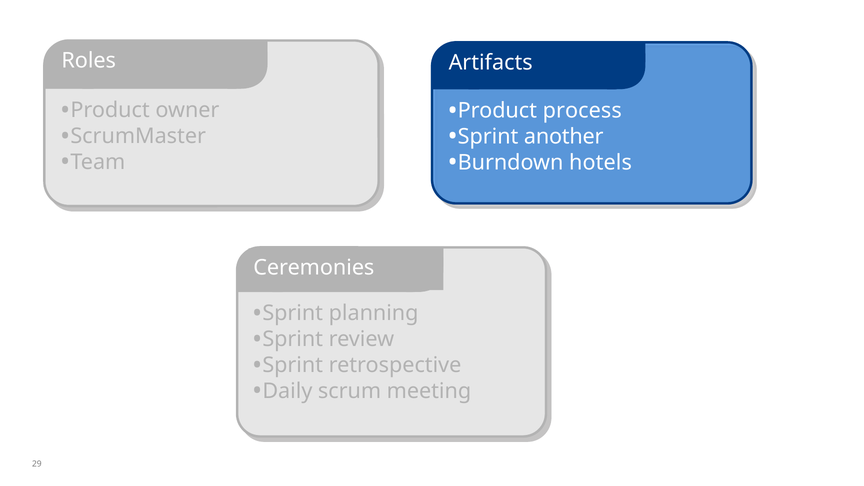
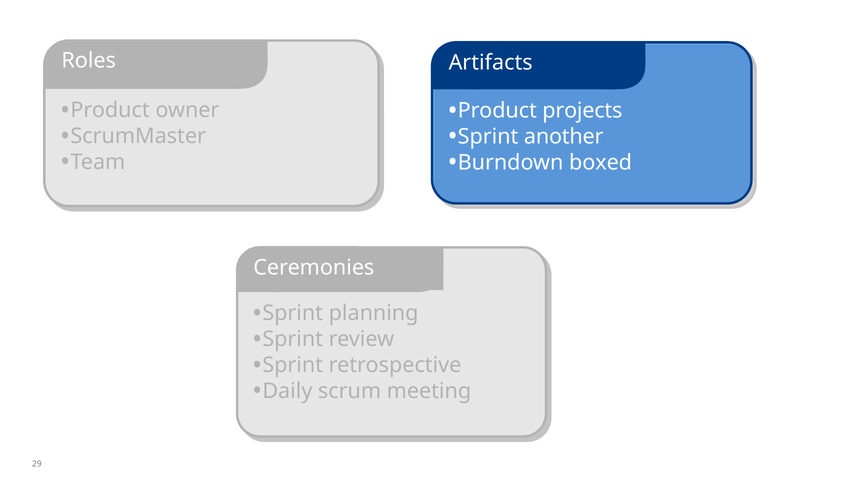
process: process -> projects (582, 111)
hotels: hotels -> boxed (601, 162)
